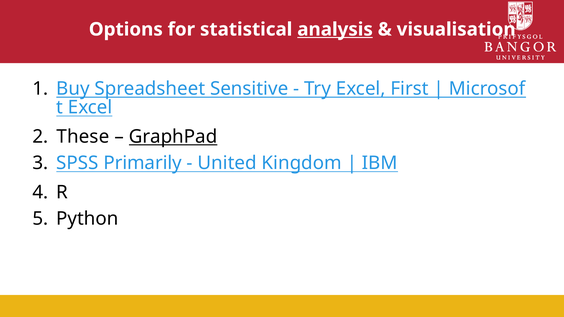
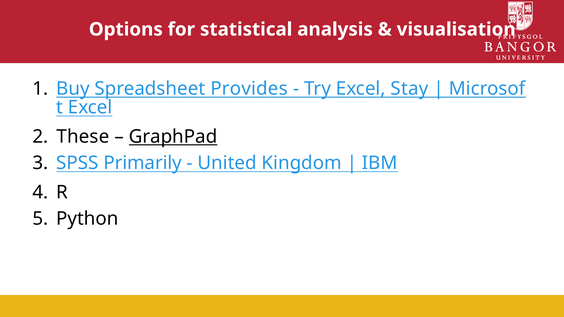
analysis underline: present -> none (335, 29)
Sensitive: Sensitive -> Provides (249, 89)
First: First -> Stay (409, 89)
